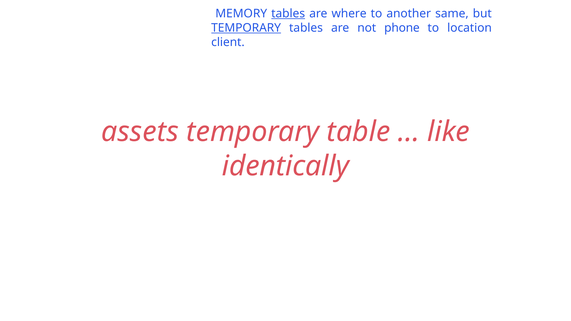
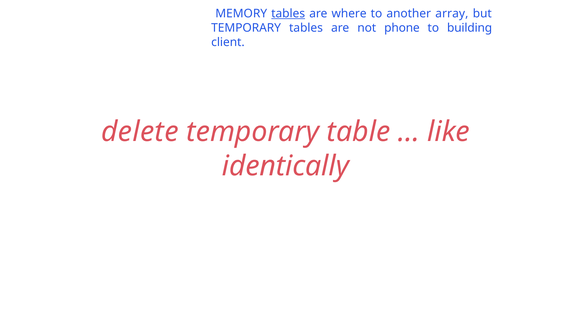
same: same -> array (452, 14)
TEMPORARY underline: present -> none (246, 28)
location: location -> building (470, 28)
assets: assets -> delete (140, 132)
